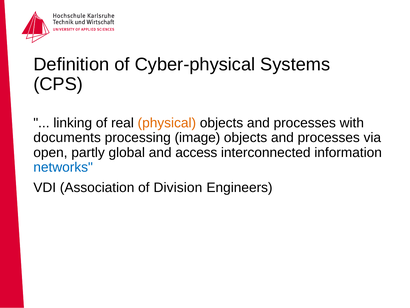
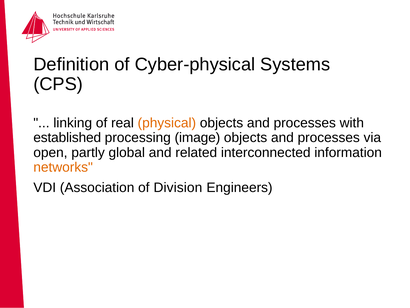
documents: documents -> established (67, 138)
access: access -> related (196, 152)
networks colour: blue -> orange (63, 167)
